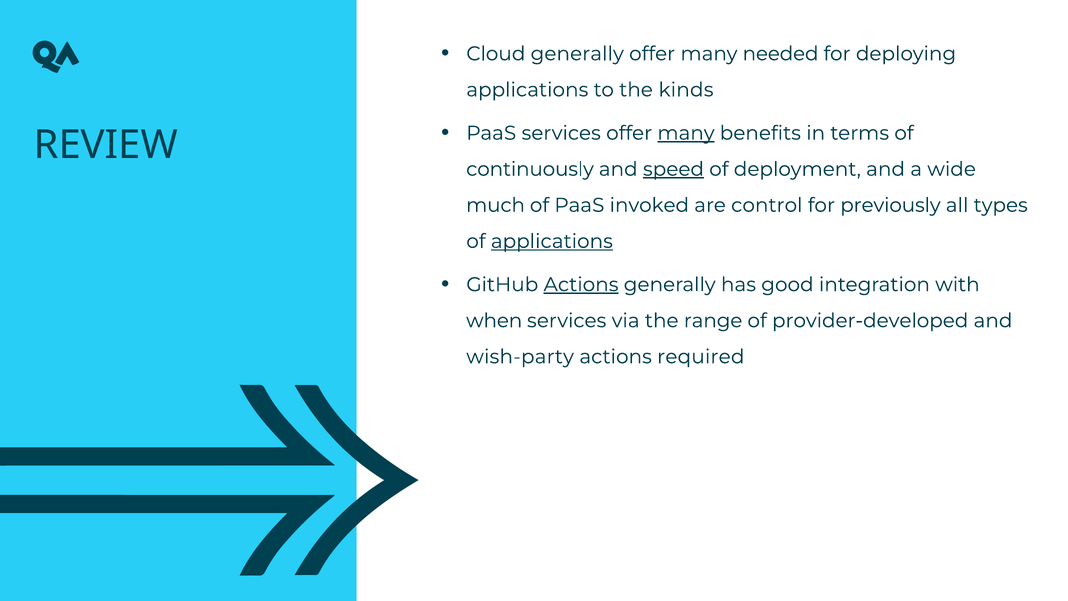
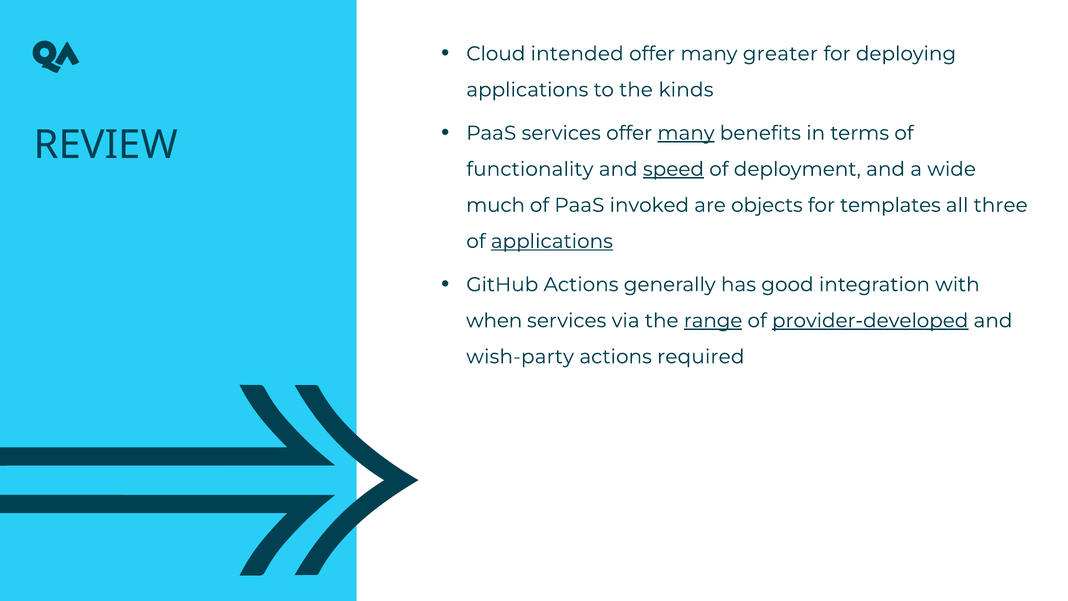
Cloud generally: generally -> intended (577, 54)
needed: needed -> greater (780, 54)
continuously: continuously -> functionality (530, 169)
control: control -> objects (767, 205)
previously: previously -> templates (890, 205)
types: types -> three (1001, 205)
Actions underline: present -> none (581, 284)
range underline: none -> present (713, 321)
provider-developed underline: none -> present (870, 321)
